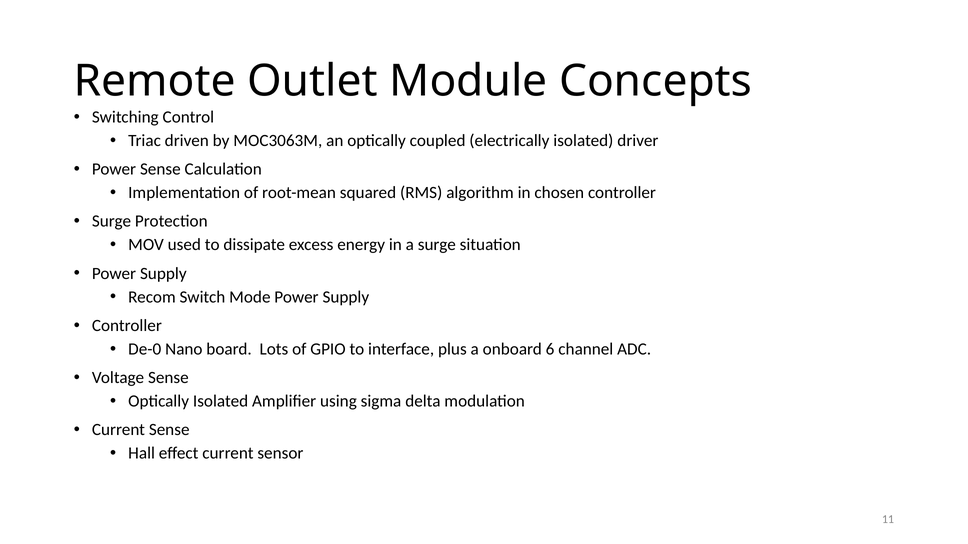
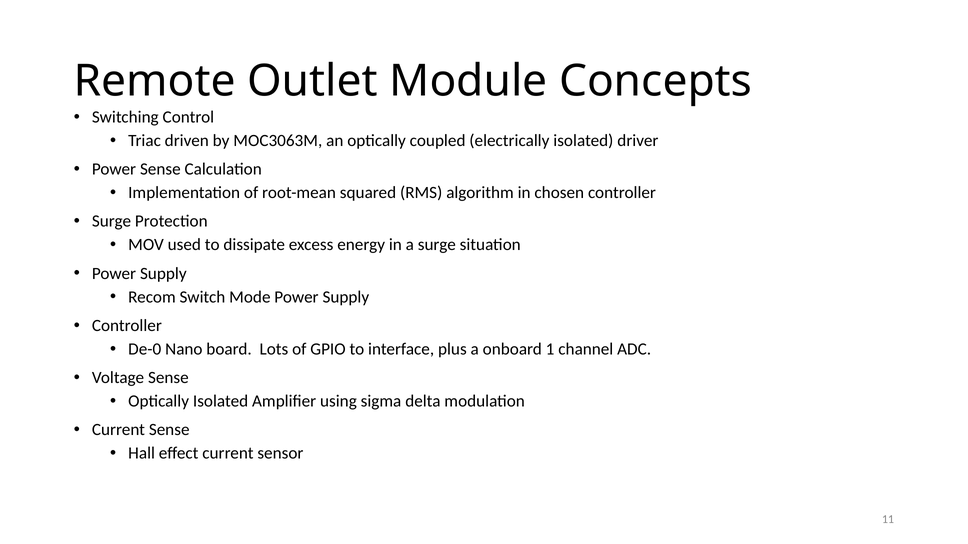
6: 6 -> 1 (550, 349)
